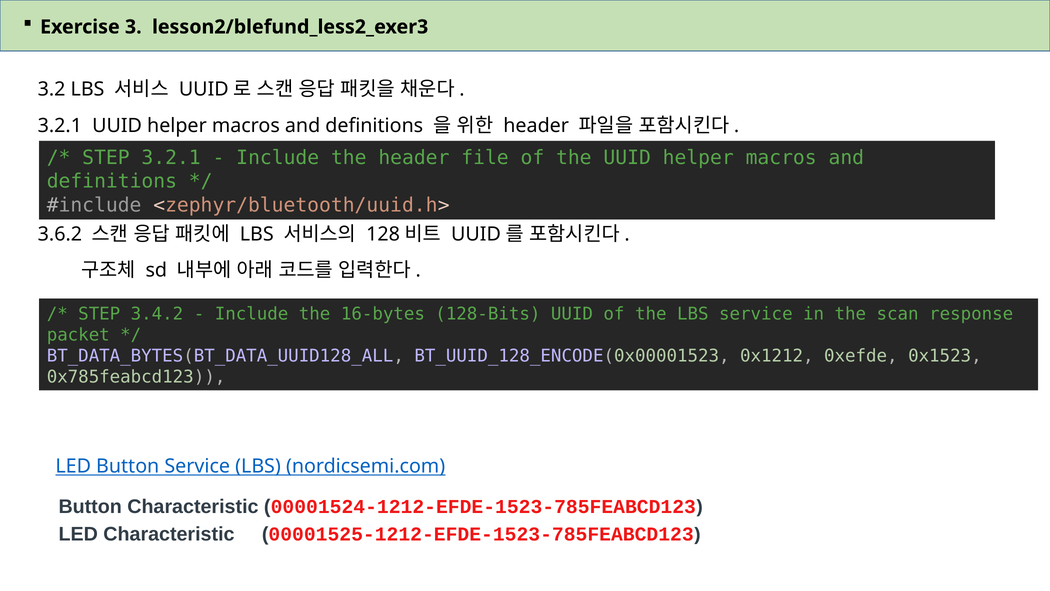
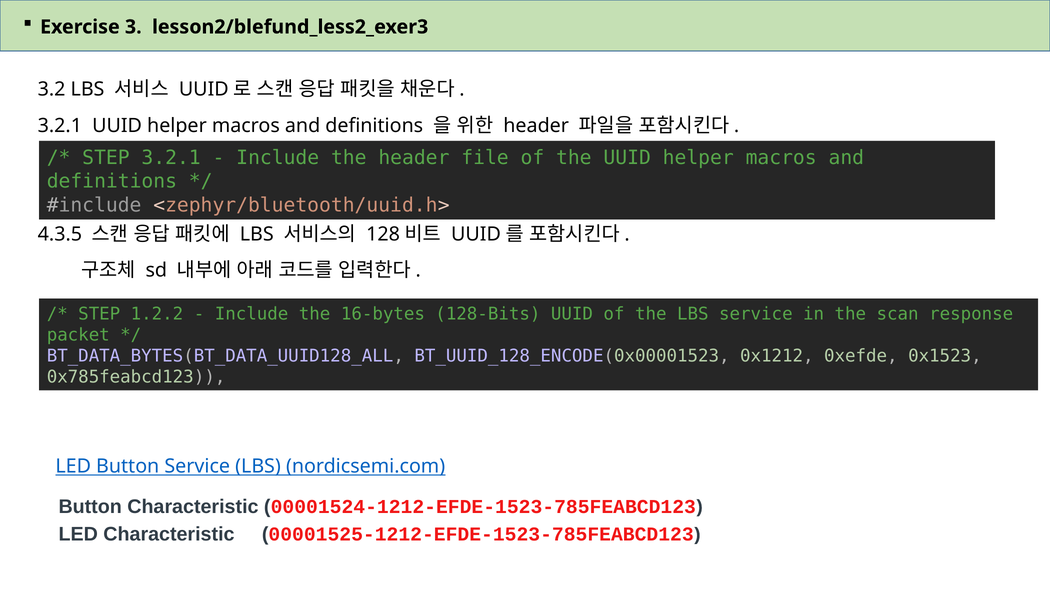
3.6.2: 3.6.2 -> 4.3.5 (60, 234)
3.4.2: 3.4.2 -> 1.2.2 (157, 314)
